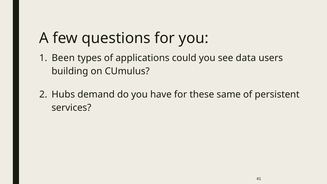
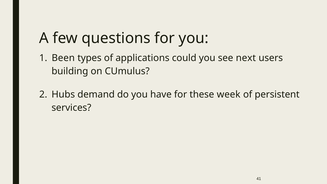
data: data -> next (246, 58)
same: same -> week (229, 95)
